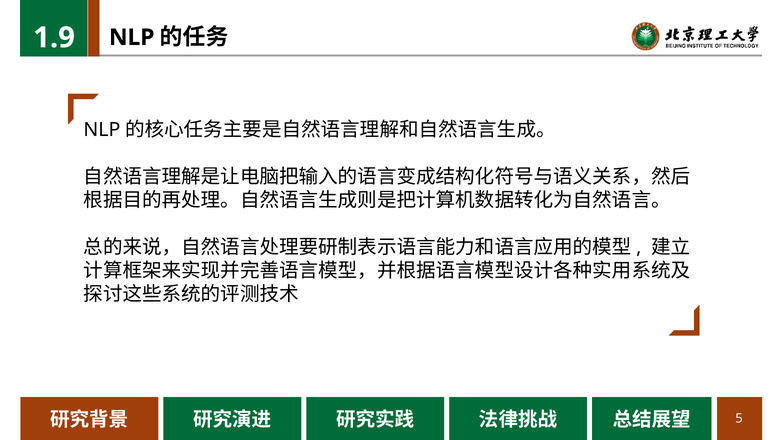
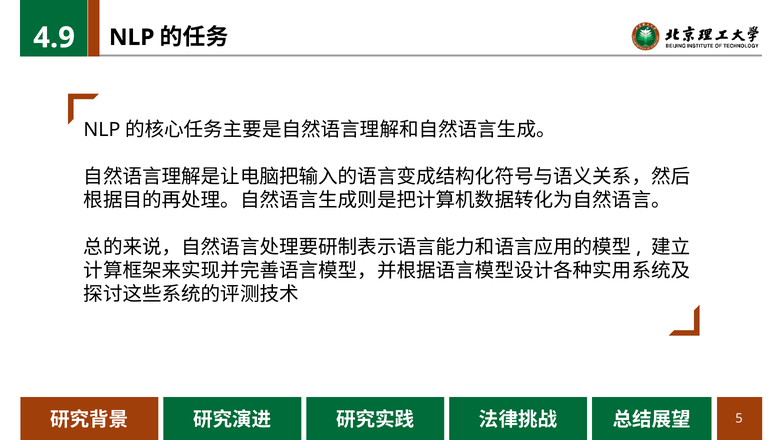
1.9: 1.9 -> 4.9 (54, 38)
